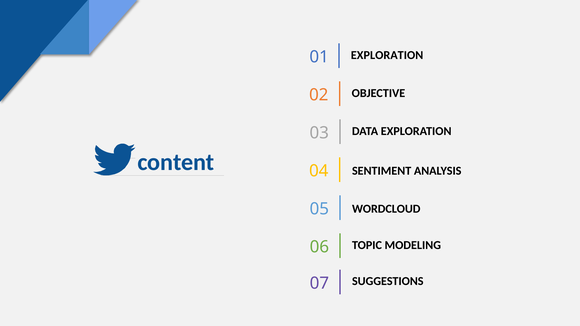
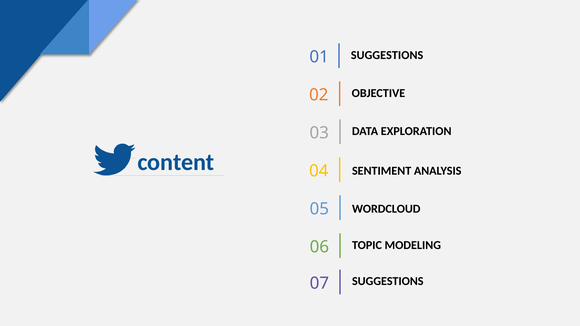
01 EXPLORATION: EXPLORATION -> SUGGESTIONS (387, 55)
